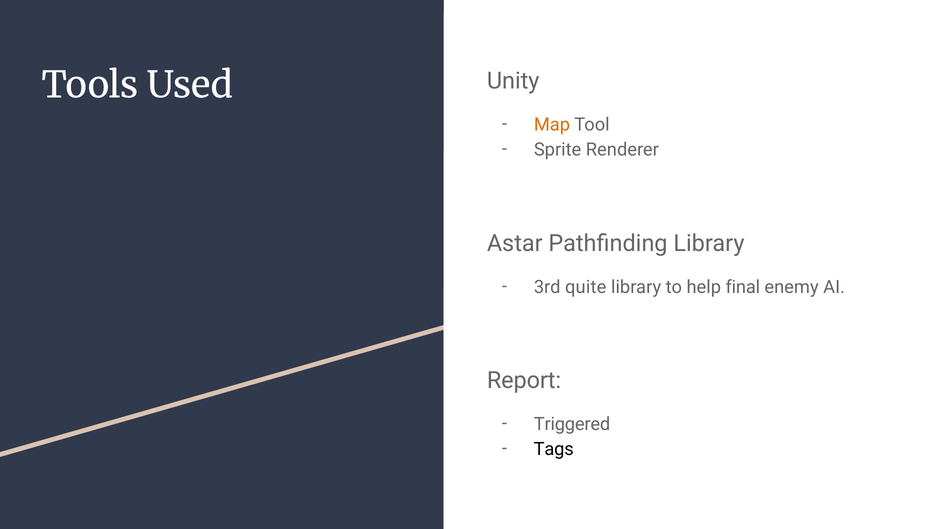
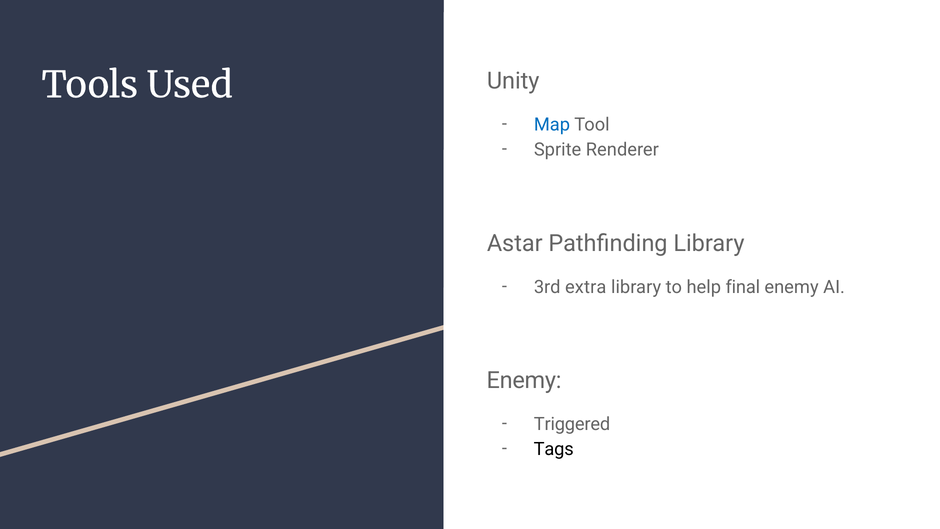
Map colour: orange -> blue (552, 125)
quite: quite -> extra (586, 287)
Report: Report -> Enemy (524, 380)
